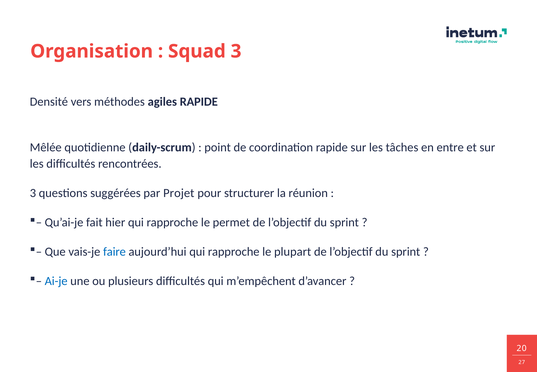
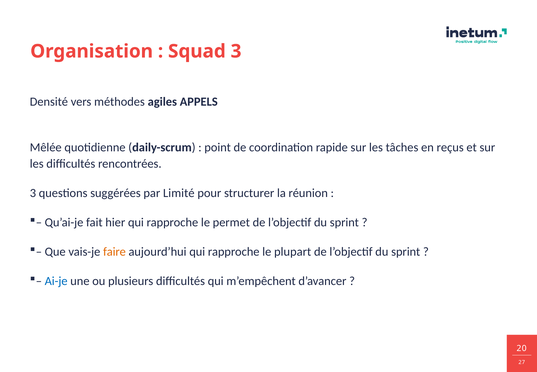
agiles RAPIDE: RAPIDE -> APPELS (199, 102)
entre: entre -> reçus (450, 147)
Projet: Projet -> Limité (179, 193)
faire colour: blue -> orange (114, 252)
